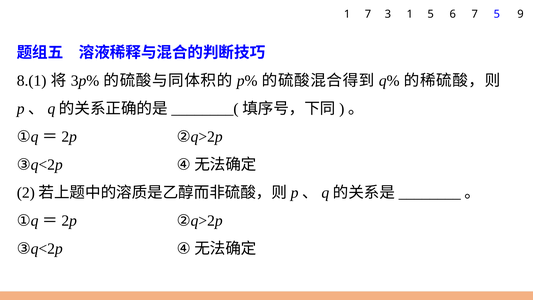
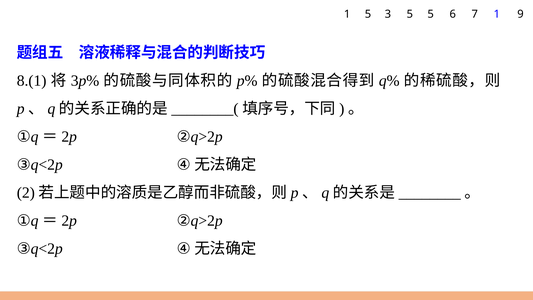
1 7: 7 -> 5 (368, 14)
3 1: 1 -> 5 (410, 14)
7 5: 5 -> 1 (497, 14)
